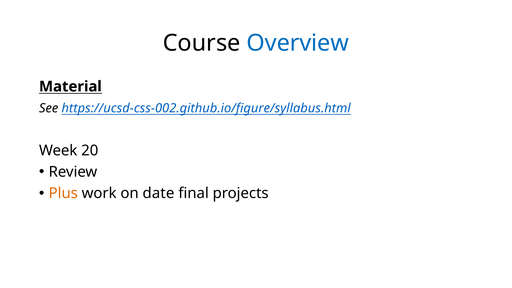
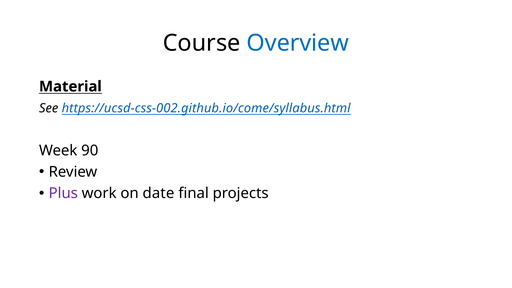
https://ucsd-css-002.github.io/figure/syllabus.html: https://ucsd-css-002.github.io/figure/syllabus.html -> https://ucsd-css-002.github.io/come/syllabus.html (206, 108)
20: 20 -> 90 (90, 150)
Plus colour: orange -> purple (63, 193)
